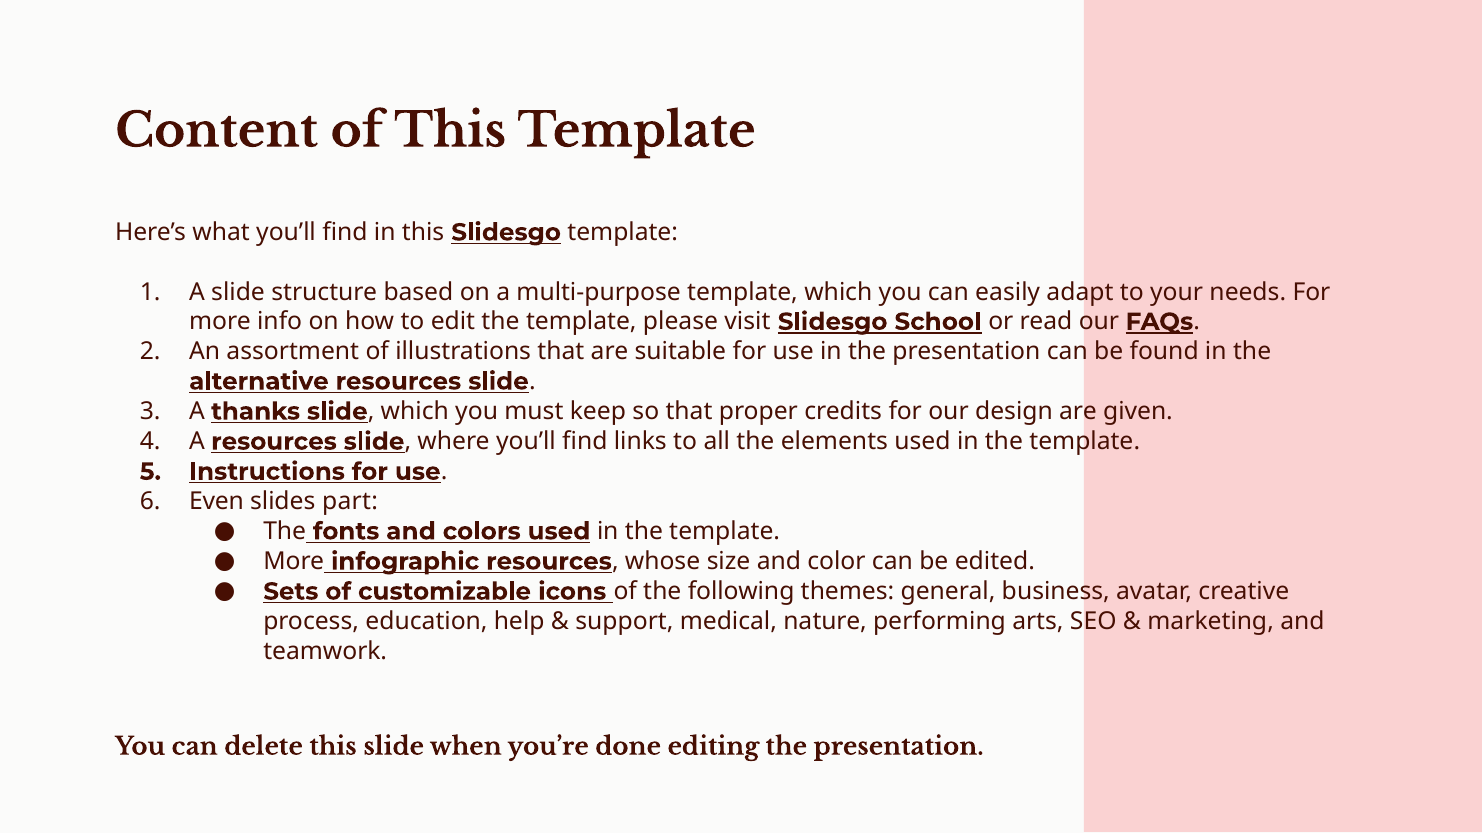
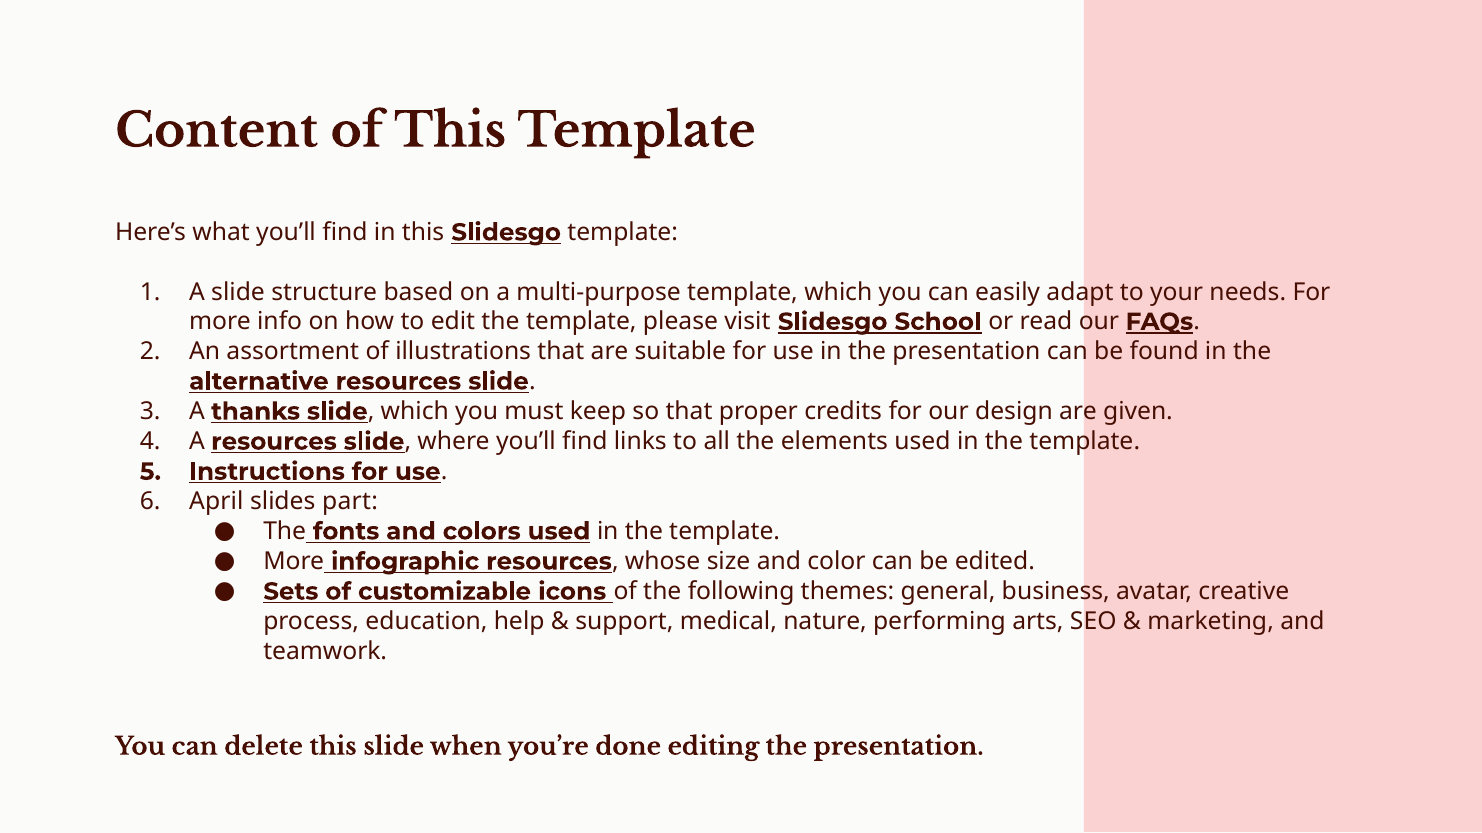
Even: Even -> April (216, 502)
